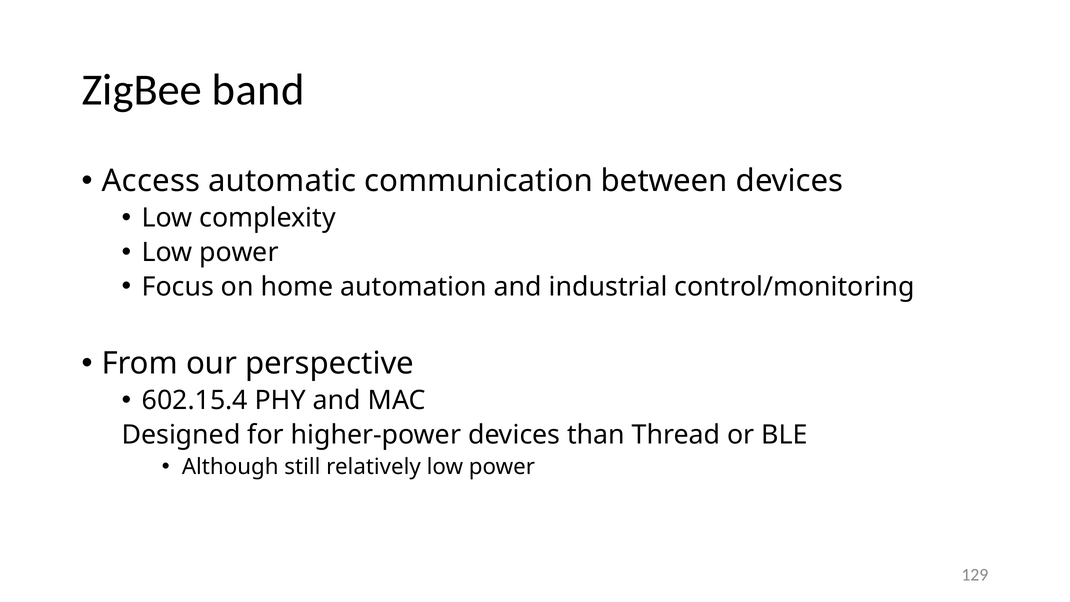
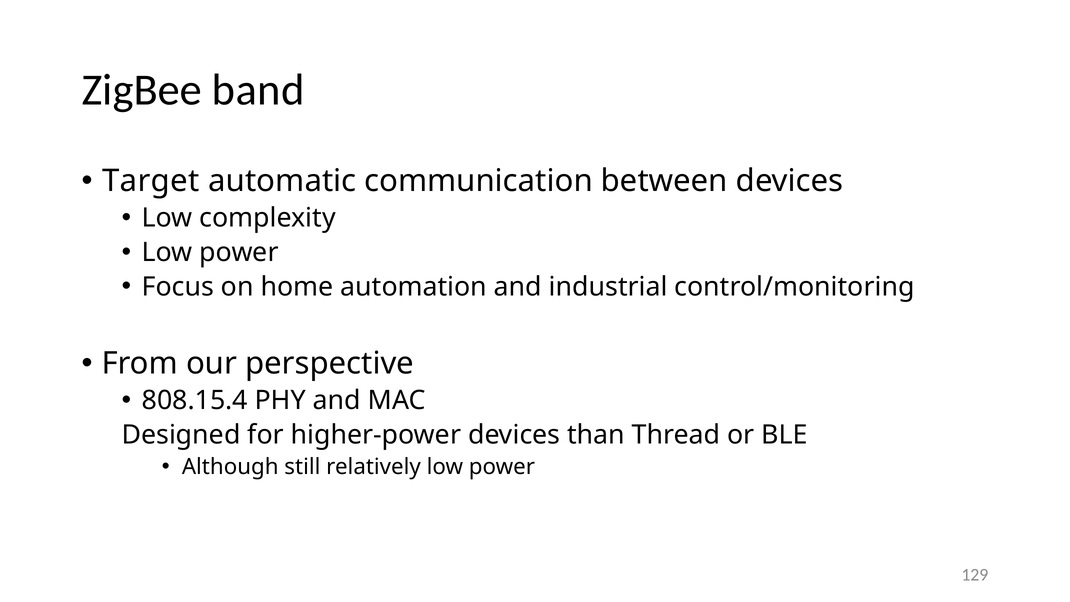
Access: Access -> Target (151, 181)
602.15.4: 602.15.4 -> 808.15.4 (195, 400)
